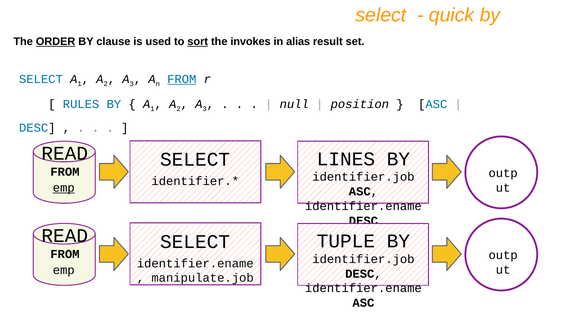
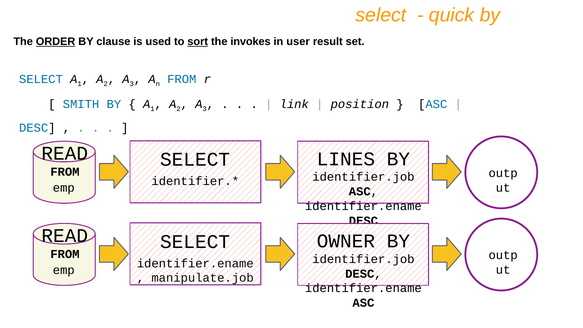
alias: alias -> user (298, 42)
FROM underline: present -> none (182, 79)
RULES: RULES -> SMITH (81, 104)
null: null -> link (294, 104)
emp underline: present -> none (64, 188)
TUPLE: TUPLE -> OWNER (346, 241)
